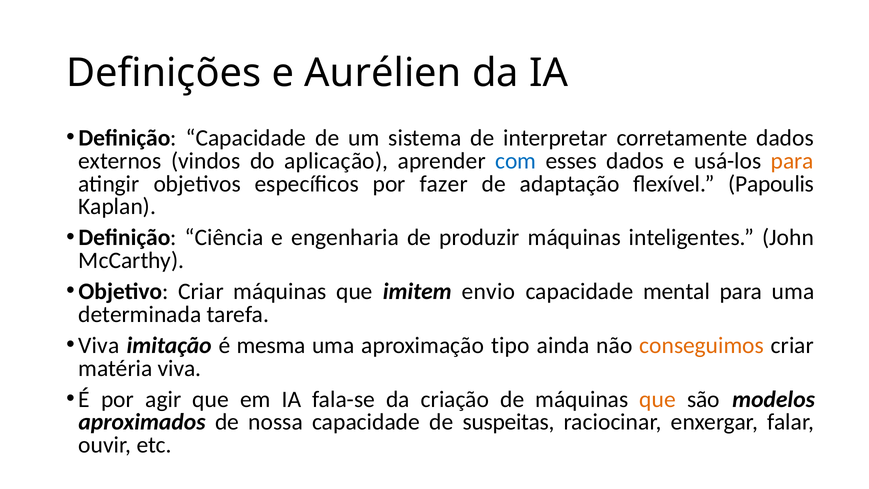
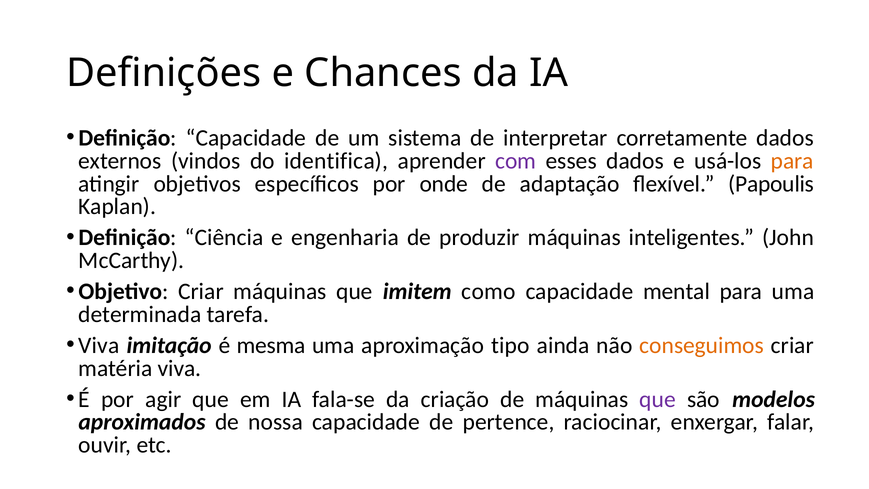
Aurélien: Aurélien -> Chances (383, 73)
aplicação: aplicação -> identifica (336, 161)
com colour: blue -> purple (516, 161)
fazer: fazer -> onde (444, 184)
envio: envio -> como (489, 291)
que colour: orange -> purple (658, 399)
suspeitas: suspeitas -> pertence (509, 422)
